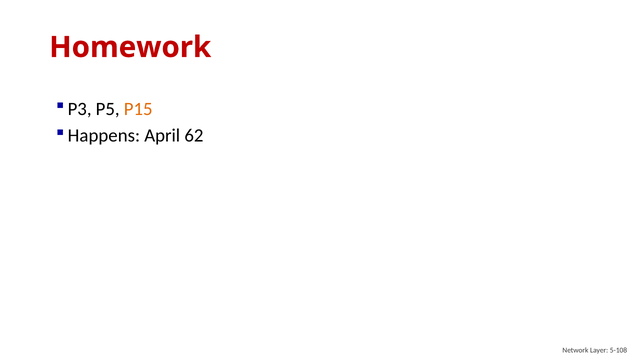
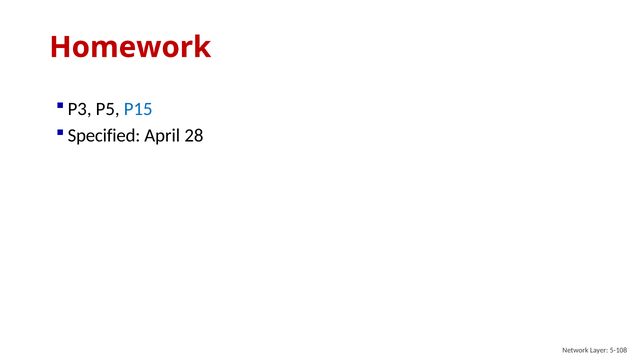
P15 colour: orange -> blue (138, 109)
Happens: Happens -> Specified (104, 136)
62: 62 -> 28 (194, 136)
